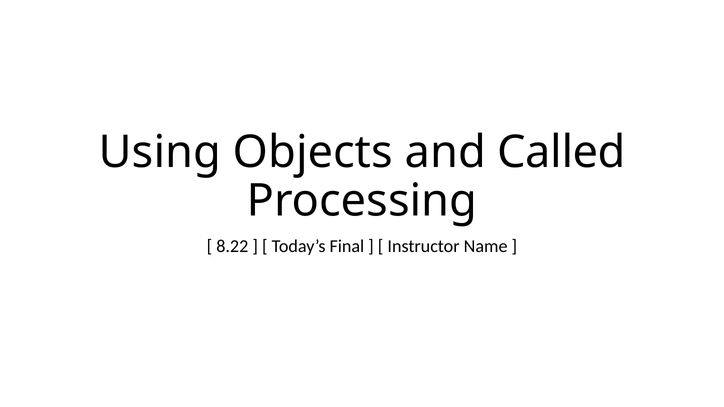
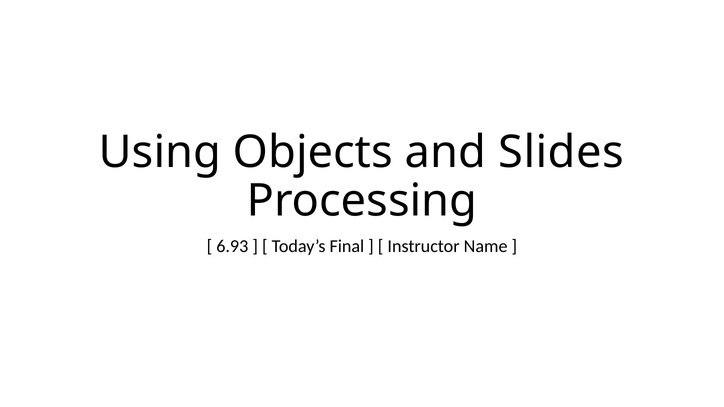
Called: Called -> Slides (561, 152)
8.22: 8.22 -> 6.93 (232, 246)
